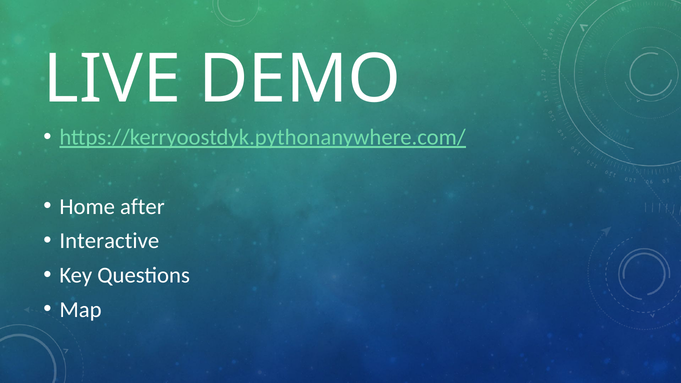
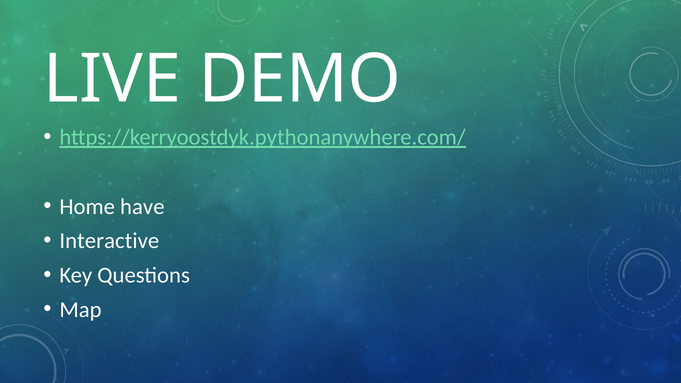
after: after -> have (142, 207)
